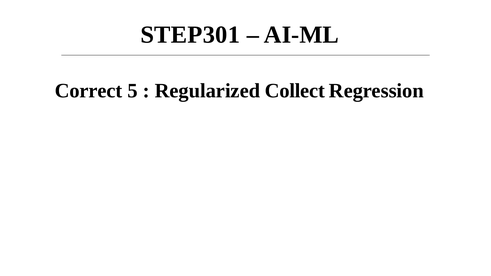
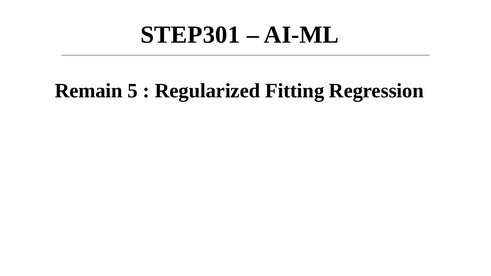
Correct: Correct -> Remain (89, 91)
Collect: Collect -> Fitting (295, 91)
